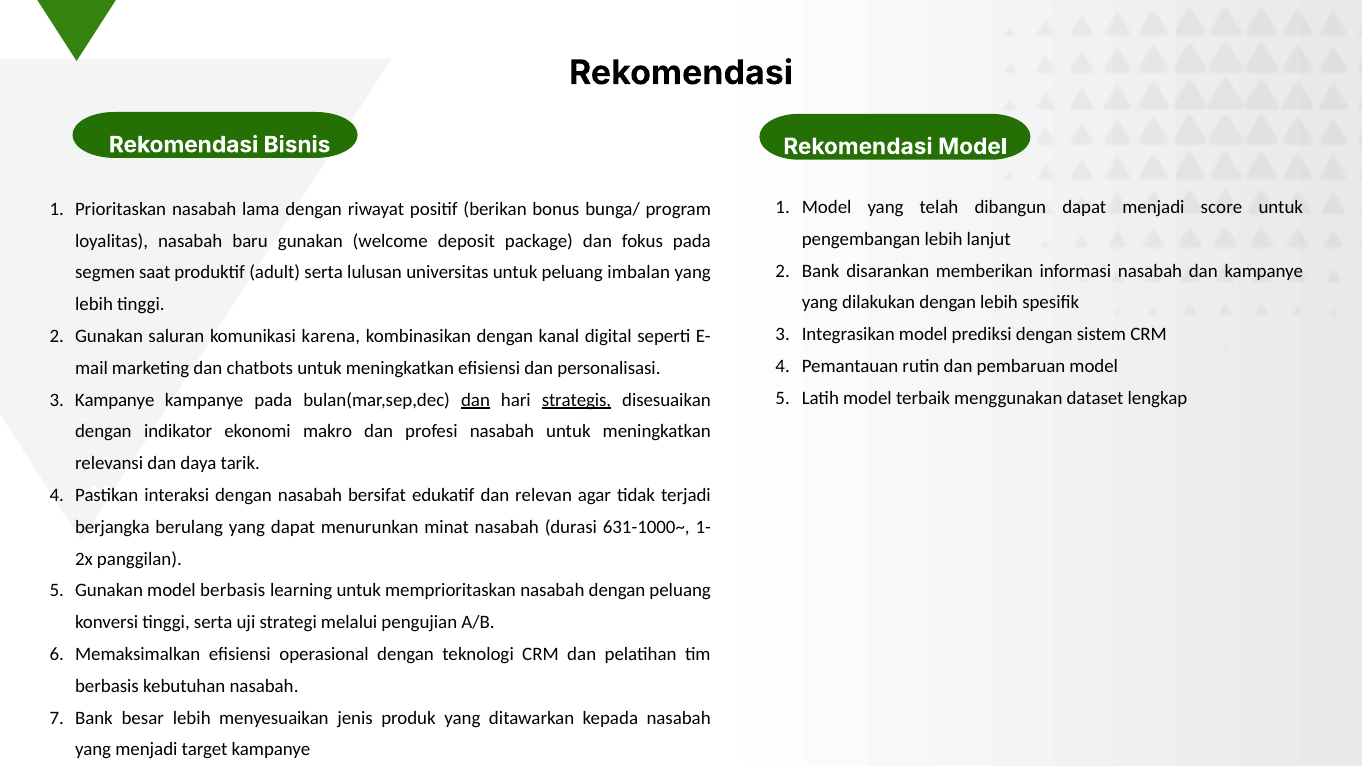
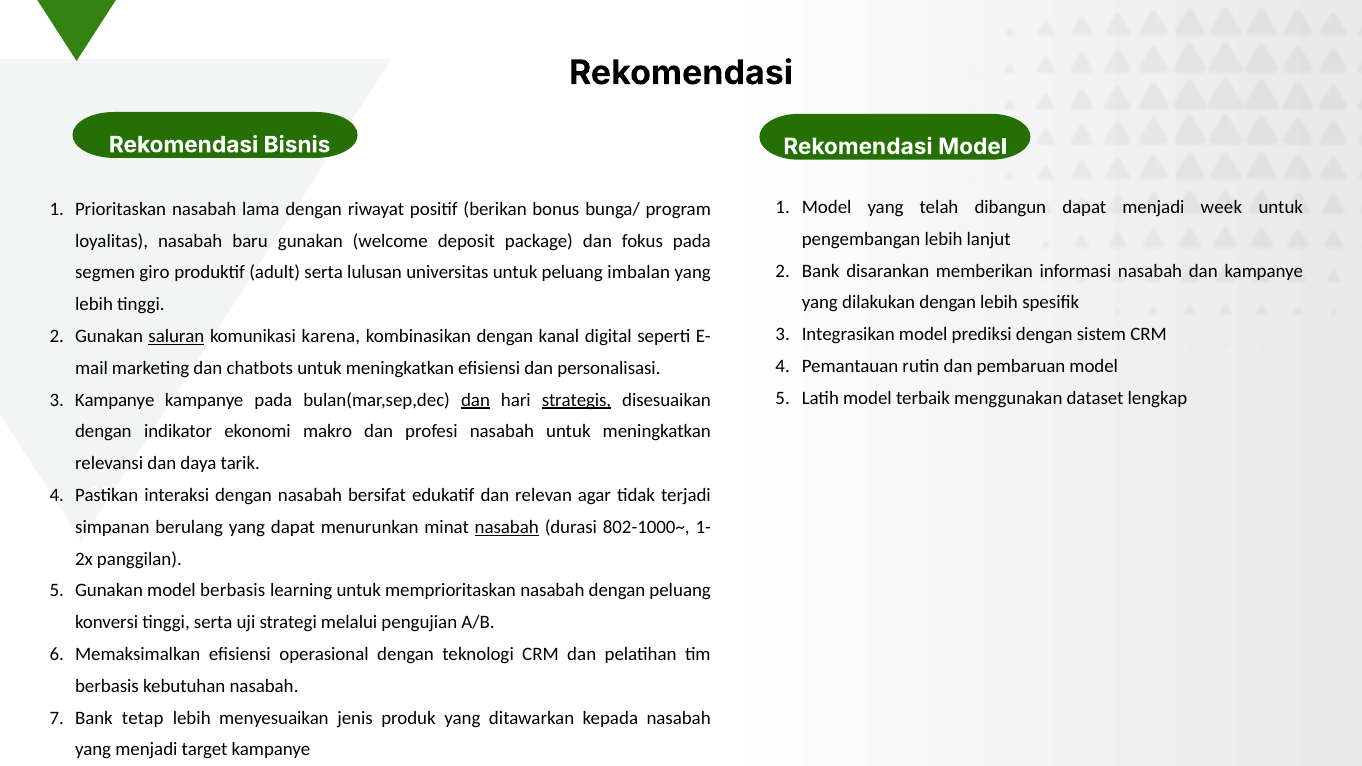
score: score -> week (1221, 207)
saat: saat -> giro (155, 273)
saluran underline: none -> present (176, 336)
berjangka: berjangka -> simpanan (112, 527)
nasabah underline: none -> present (507, 527)
631-1000~: 631-1000~ -> 802-1000~ (646, 527)
besar: besar -> tetap (143, 718)
